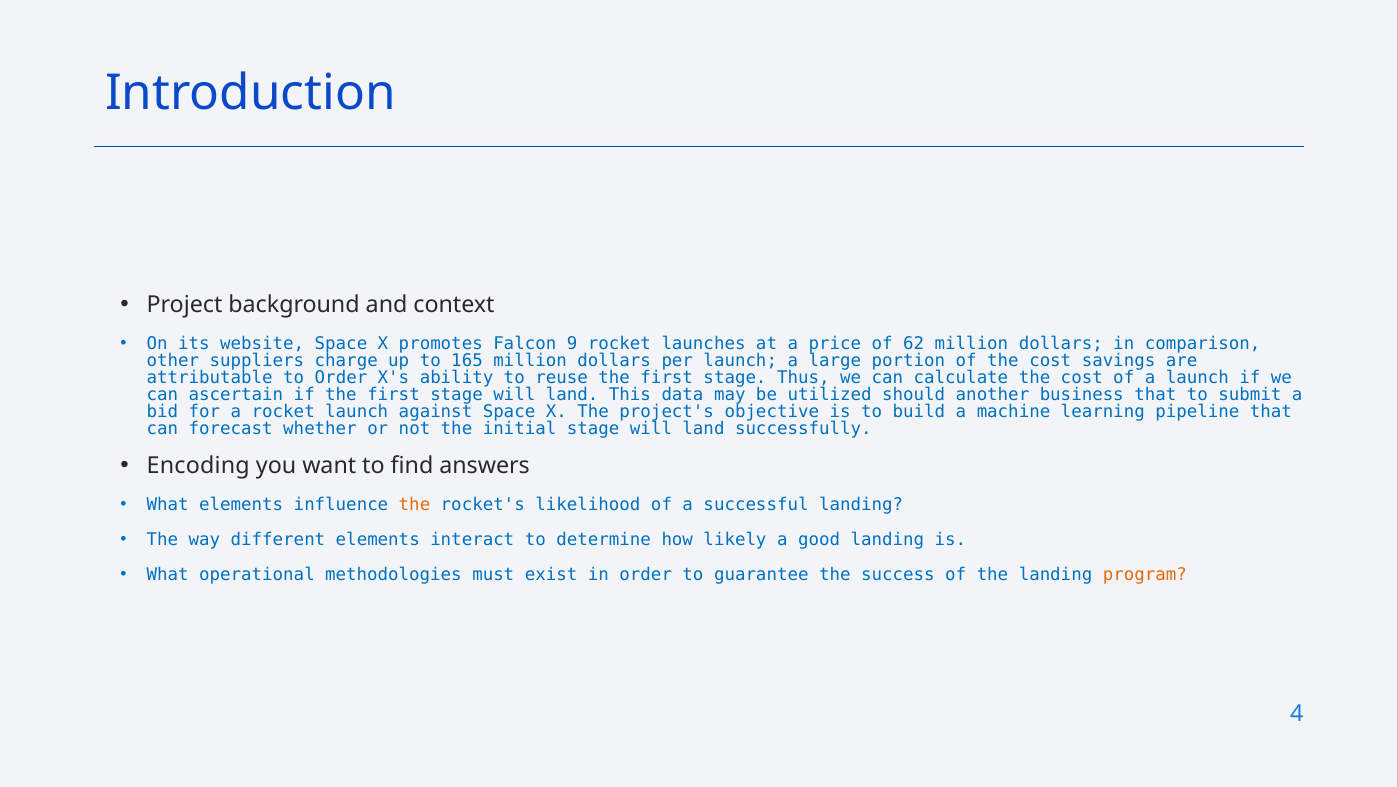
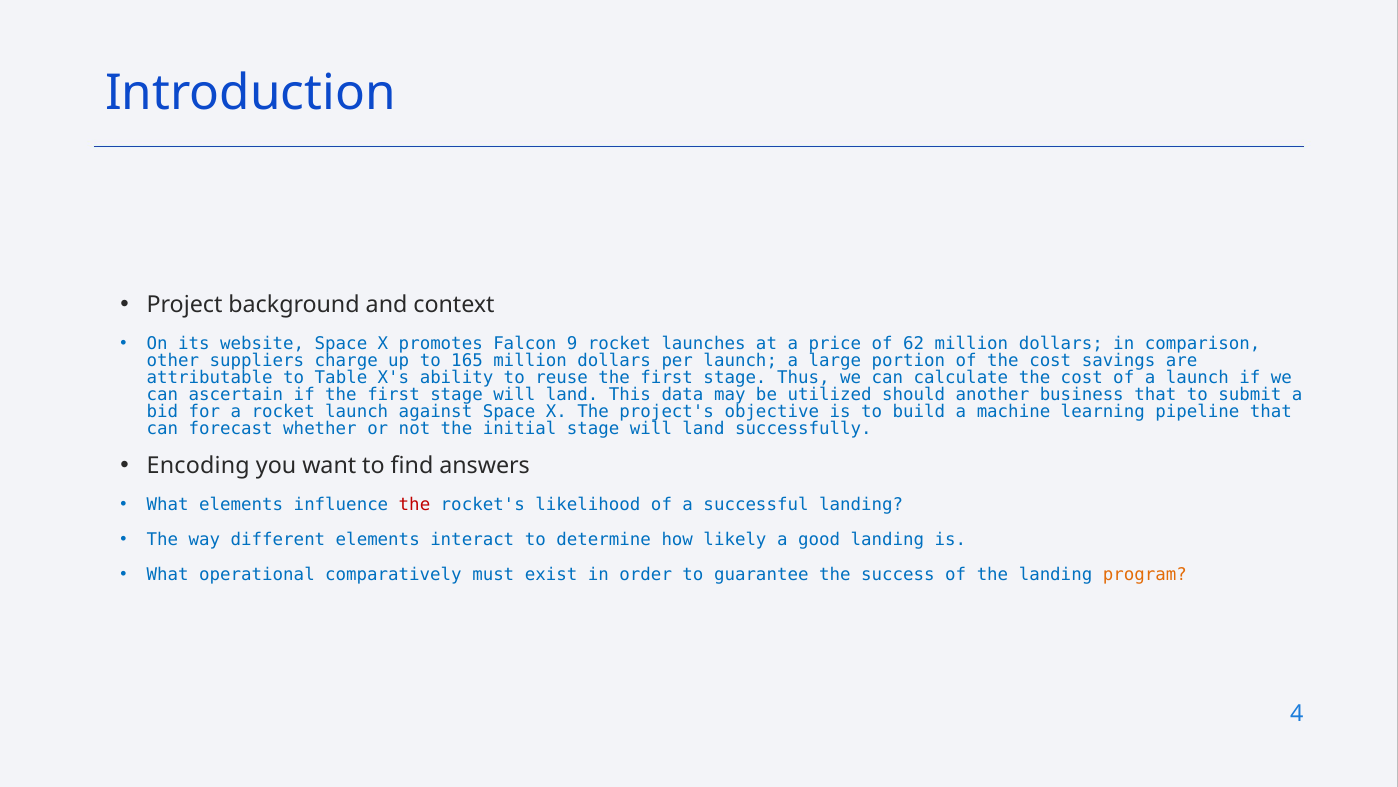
to Order: Order -> Table (341, 377)
the colour: orange -> red (414, 504)
methodologies: methodologies -> comparatively (393, 575)
